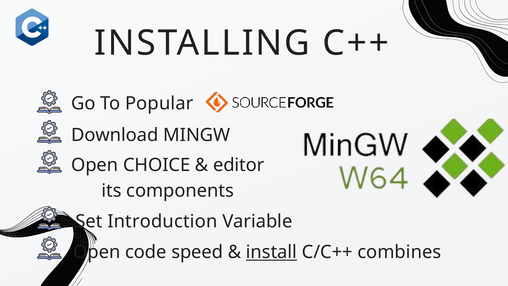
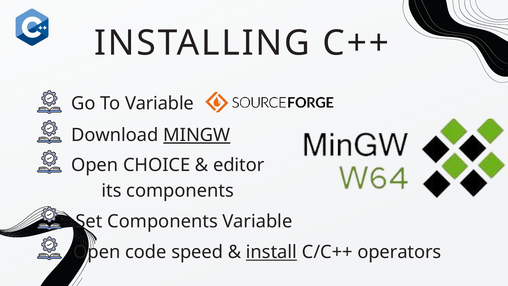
To Popular: Popular -> Variable (159, 103)
MINGW underline: none -> present (197, 135)
Set Introduction: Introduction -> Components (163, 221)
combines: combines -> operators (399, 252)
